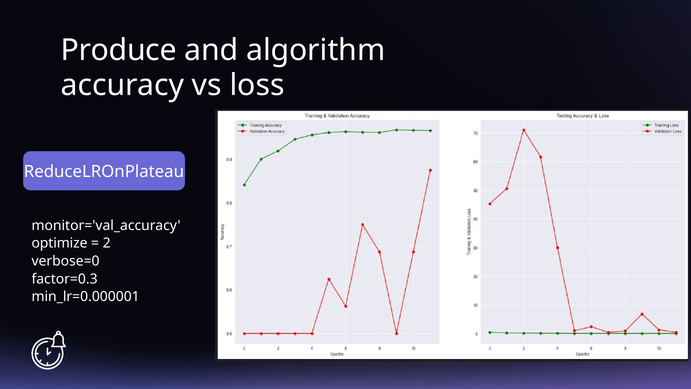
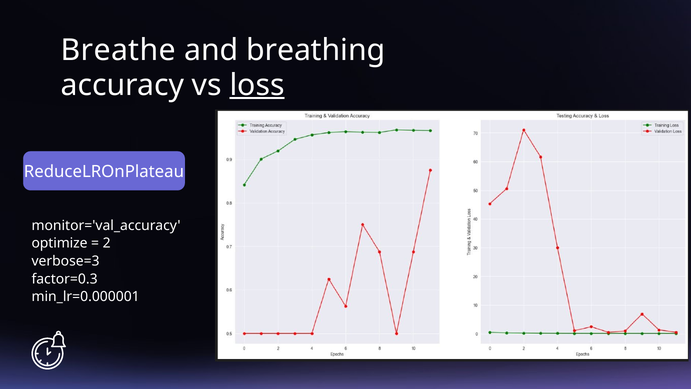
Produce: Produce -> Breathe (118, 50)
algorithm: algorithm -> breathing (316, 50)
loss underline: none -> present (257, 85)
verbose=0: verbose=0 -> verbose=3 (66, 261)
